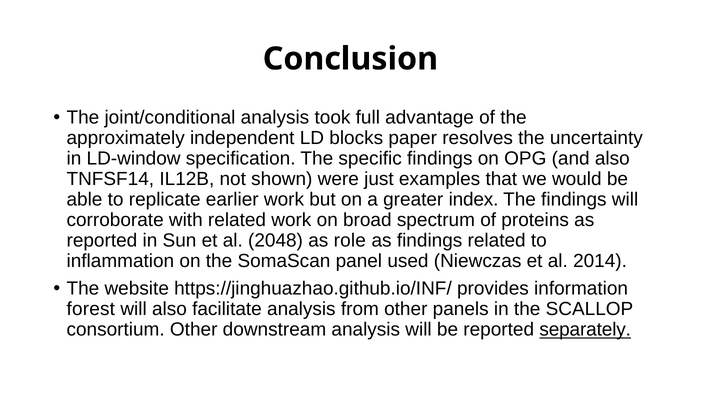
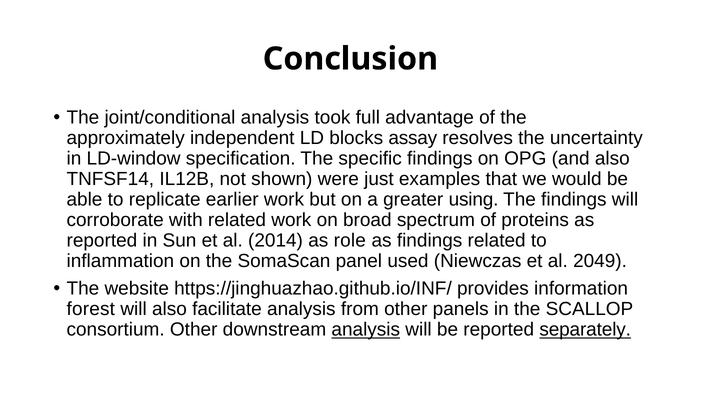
paper: paper -> assay (413, 138)
index: index -> using (474, 200)
2048: 2048 -> 2014 (275, 241)
2014: 2014 -> 2049 (600, 261)
analysis underline: none -> present (366, 330)
